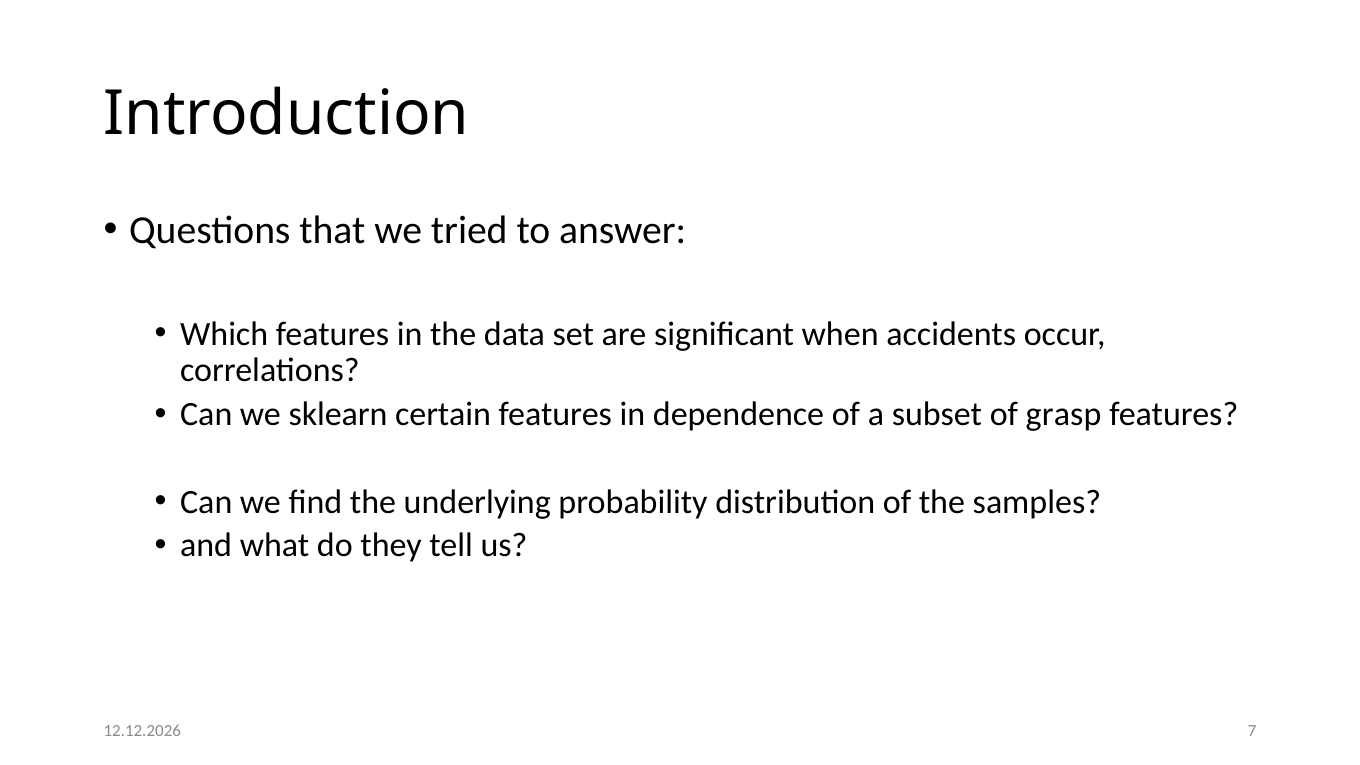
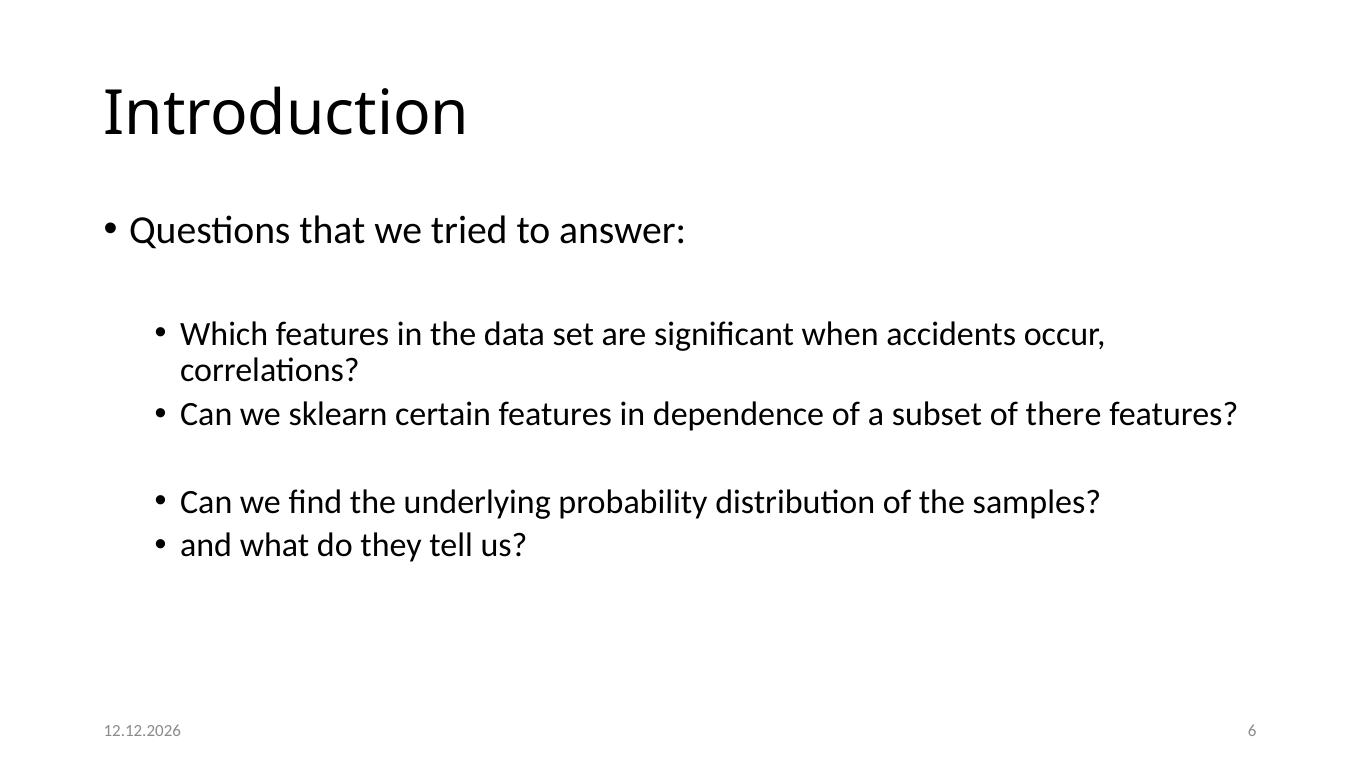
grasp: grasp -> there (1064, 414)
7: 7 -> 6 (1252, 730)
